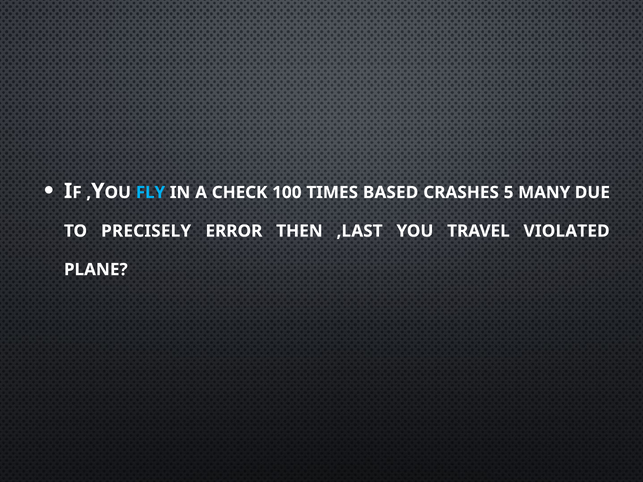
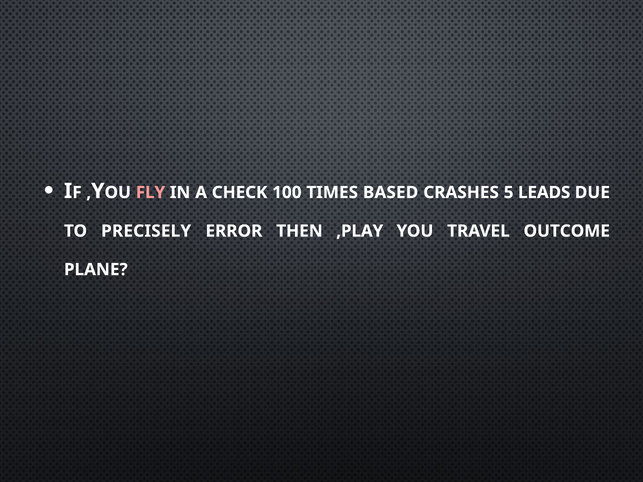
FLY colour: light blue -> pink (151, 193)
MANY: MANY -> LEADS (544, 193)
,LAST: ,LAST -> ,PLAY (360, 231)
VIOLATED: VIOLATED -> OUTCOME (567, 231)
